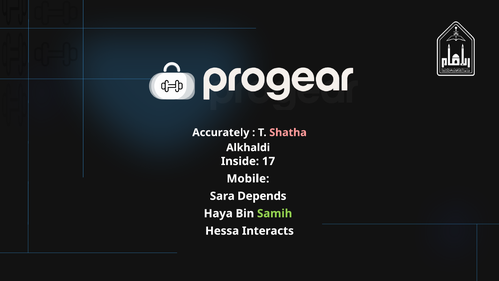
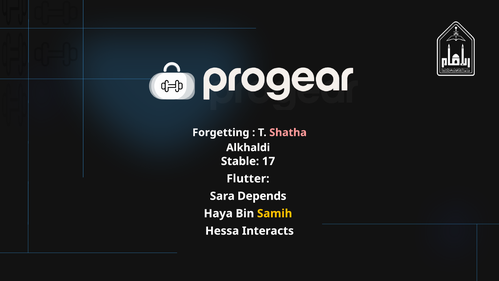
Accurately: Accurately -> Forgetting (221, 132)
Inside: Inside -> Stable (240, 161)
Mobile: Mobile -> Flutter (248, 178)
Samih colour: light green -> yellow (275, 213)
